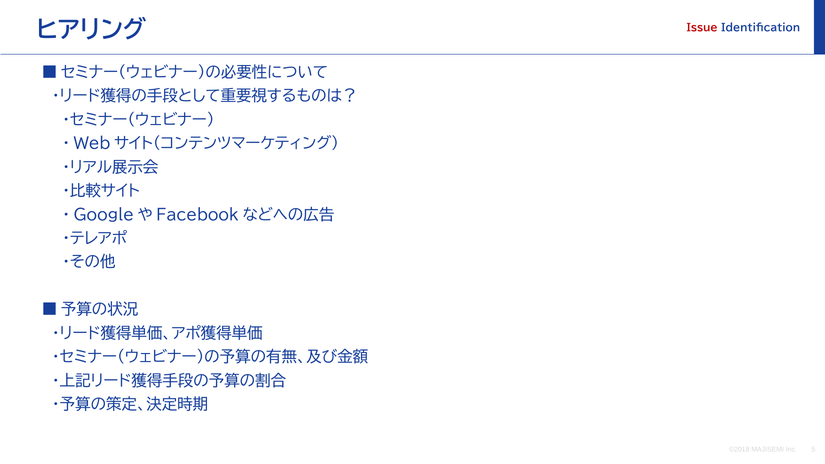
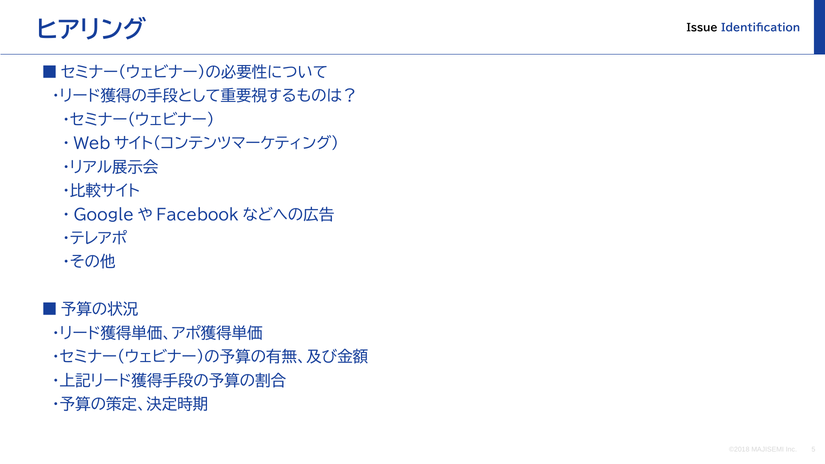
Issue colour: red -> black (702, 28)
